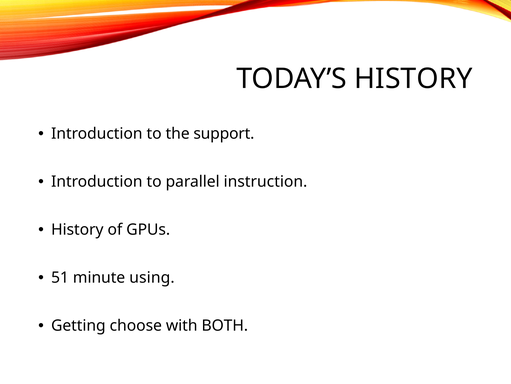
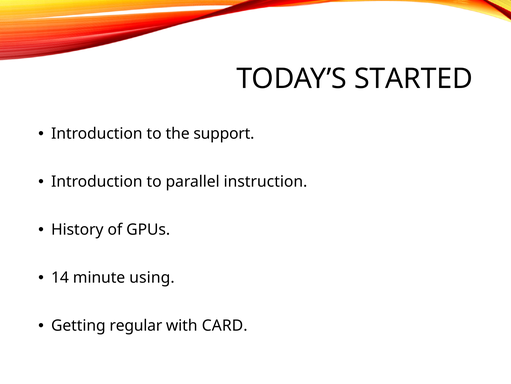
TODAY’S HISTORY: HISTORY -> STARTED (413, 79)
51: 51 -> 14 (60, 277)
choose: choose -> regular (136, 325)
BOTH: BOTH -> CARD (225, 325)
